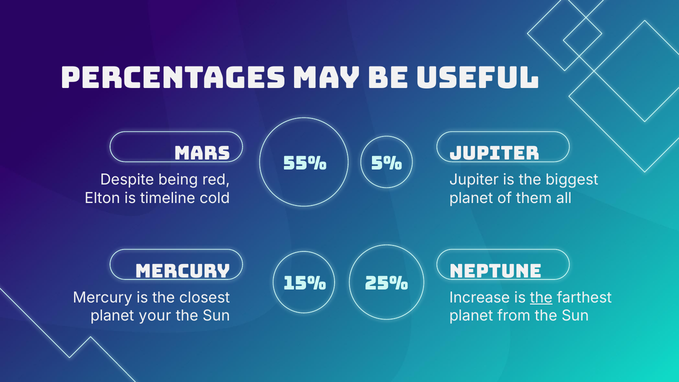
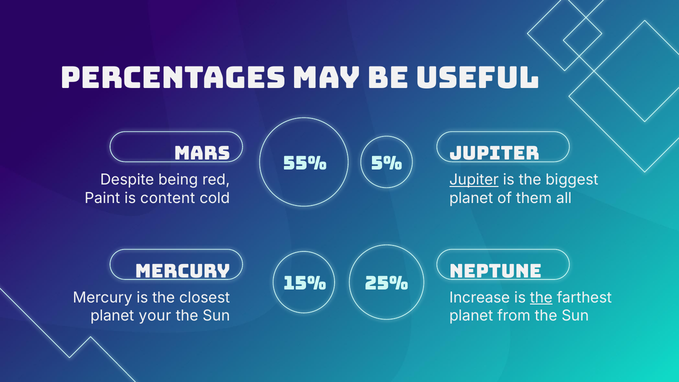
Jupiter underline: none -> present (474, 180)
Elton: Elton -> Paint (102, 198)
timeline: timeline -> content (168, 198)
